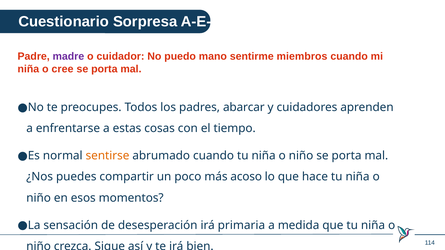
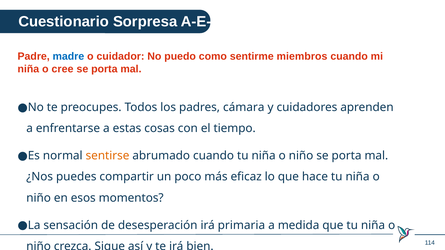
madre colour: purple -> blue (68, 57)
mano: mano -> como (213, 57)
abarcar: abarcar -> cámara (244, 107)
acoso: acoso -> eficaz (246, 177)
